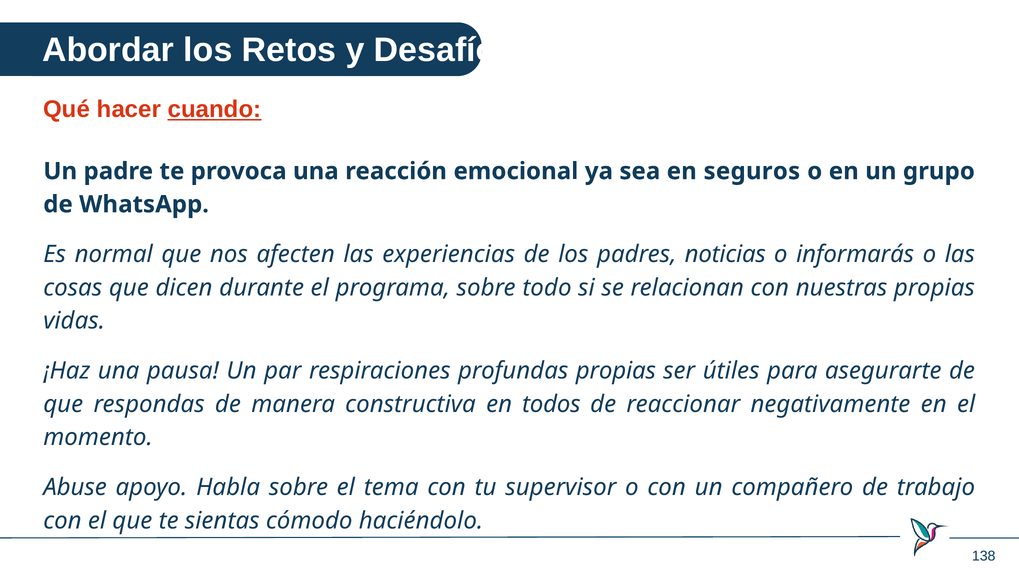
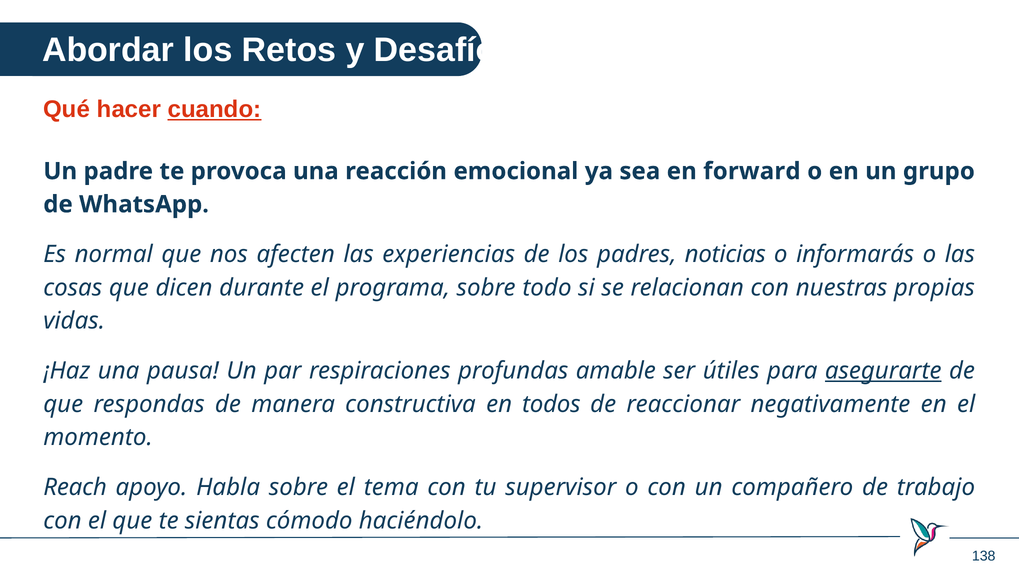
seguros: seguros -> forward (752, 171)
profundas propias: propias -> amable (616, 371)
asegurarte underline: none -> present (883, 371)
Abuse: Abuse -> Reach (75, 488)
